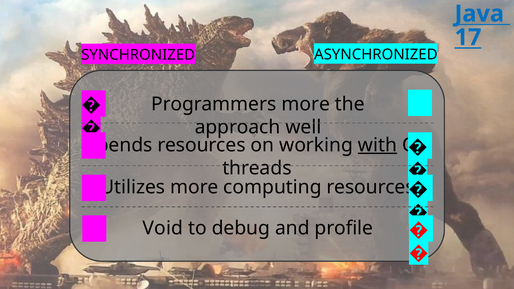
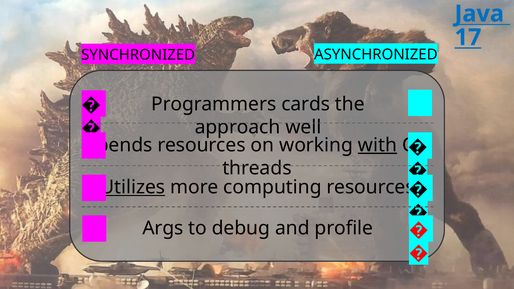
Programmers more: more -> cards (306, 104)
Utilizes underline: none -> present (133, 187)
Void: Void -> Args (163, 228)
